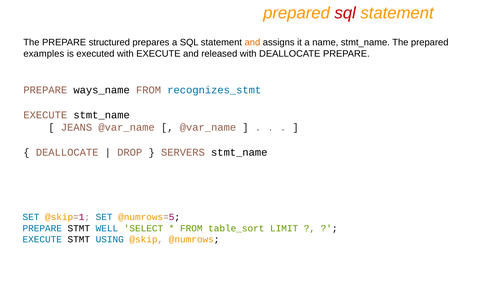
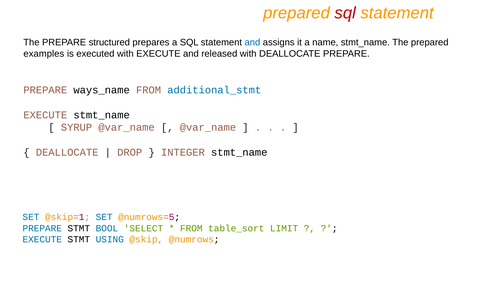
and colour: orange -> blue (252, 42)
recognizes_stmt: recognizes_stmt -> additional_stmt (214, 90)
JEANS: JEANS -> SYRUP (76, 128)
SERVERS: SERVERS -> INTEGER (183, 153)
WELL: WELL -> BOOL (107, 228)
